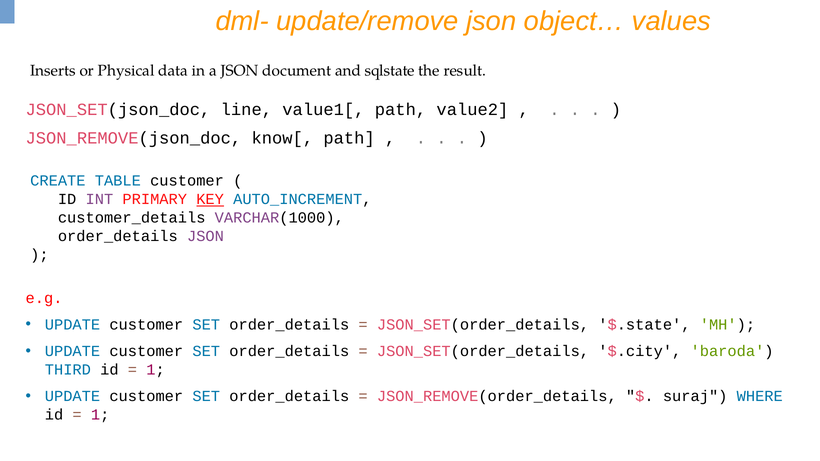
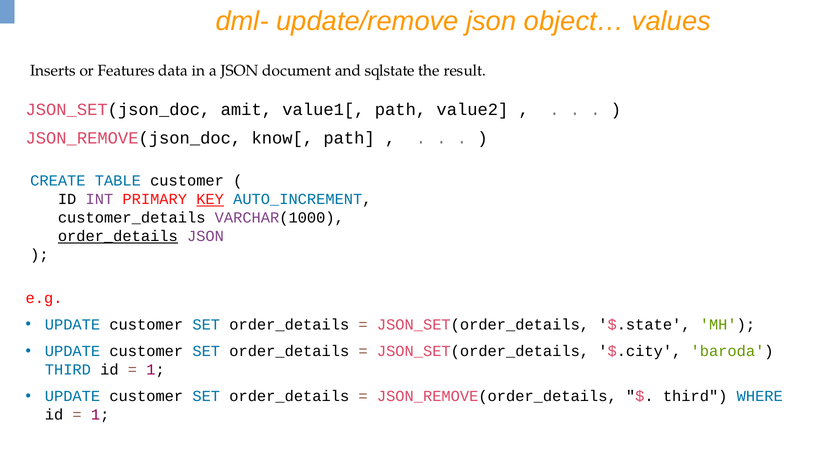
Physical: Physical -> Features (126, 71)
line: line -> amit (246, 109)
order_details underline: none -> present (118, 236)
suraj: suraj -> third (695, 397)
